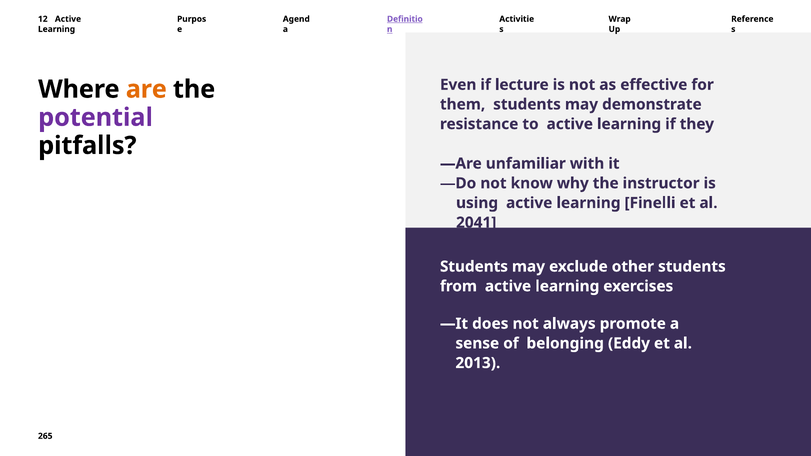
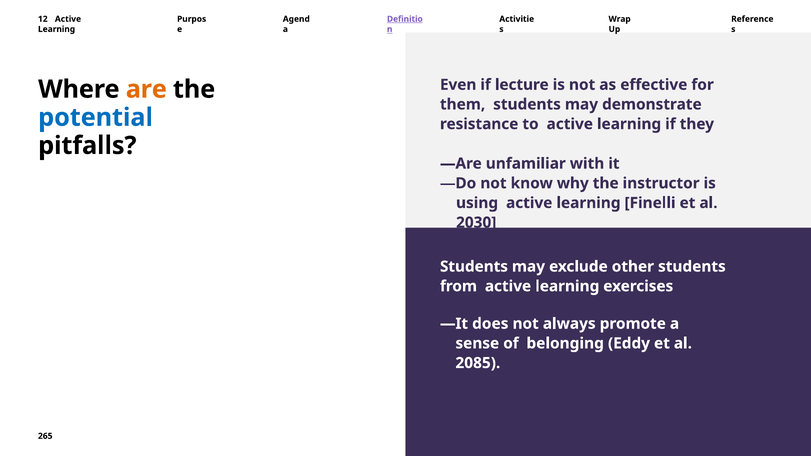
potential colour: purple -> blue (96, 118)
2041: 2041 -> 2030 (476, 223)
2013: 2013 -> 2085 (478, 363)
